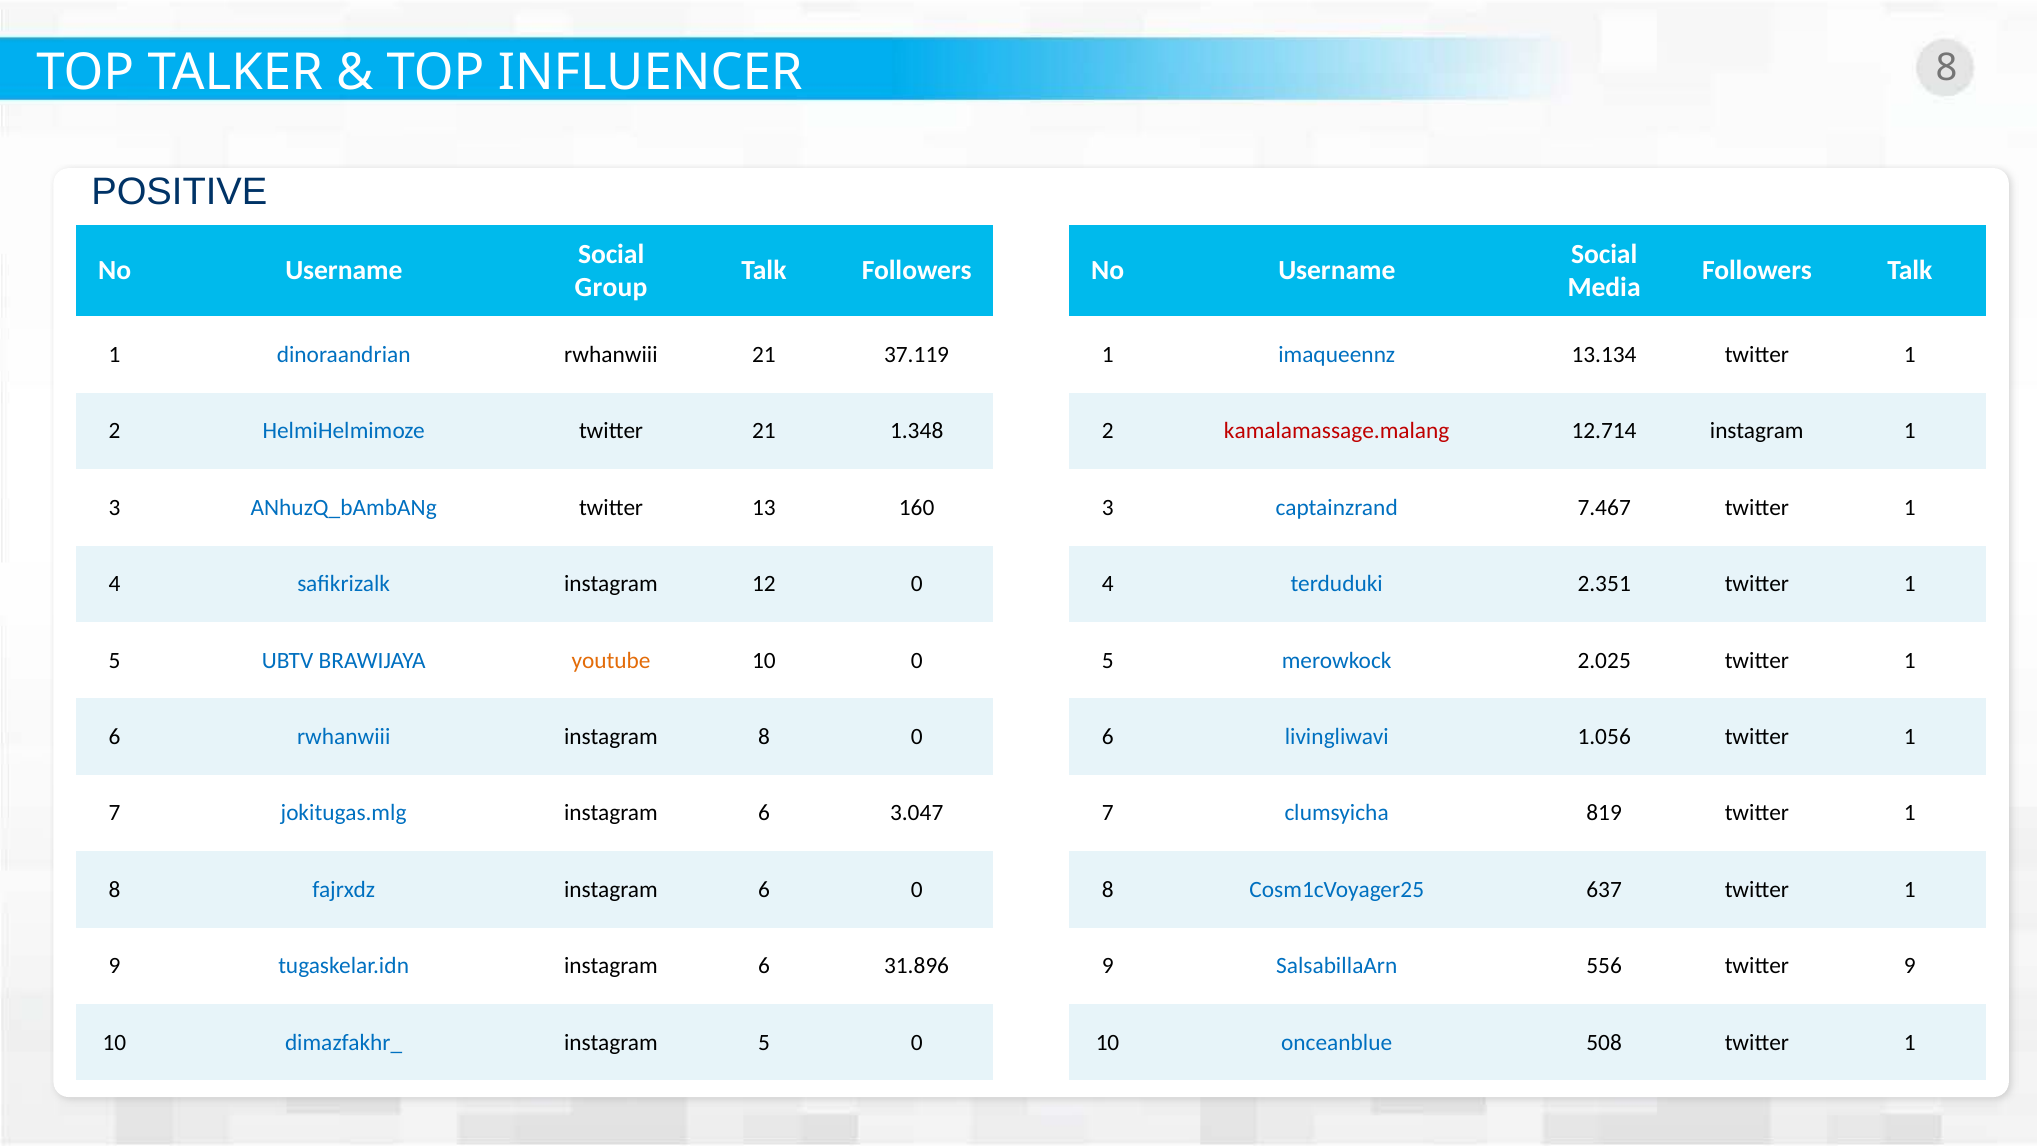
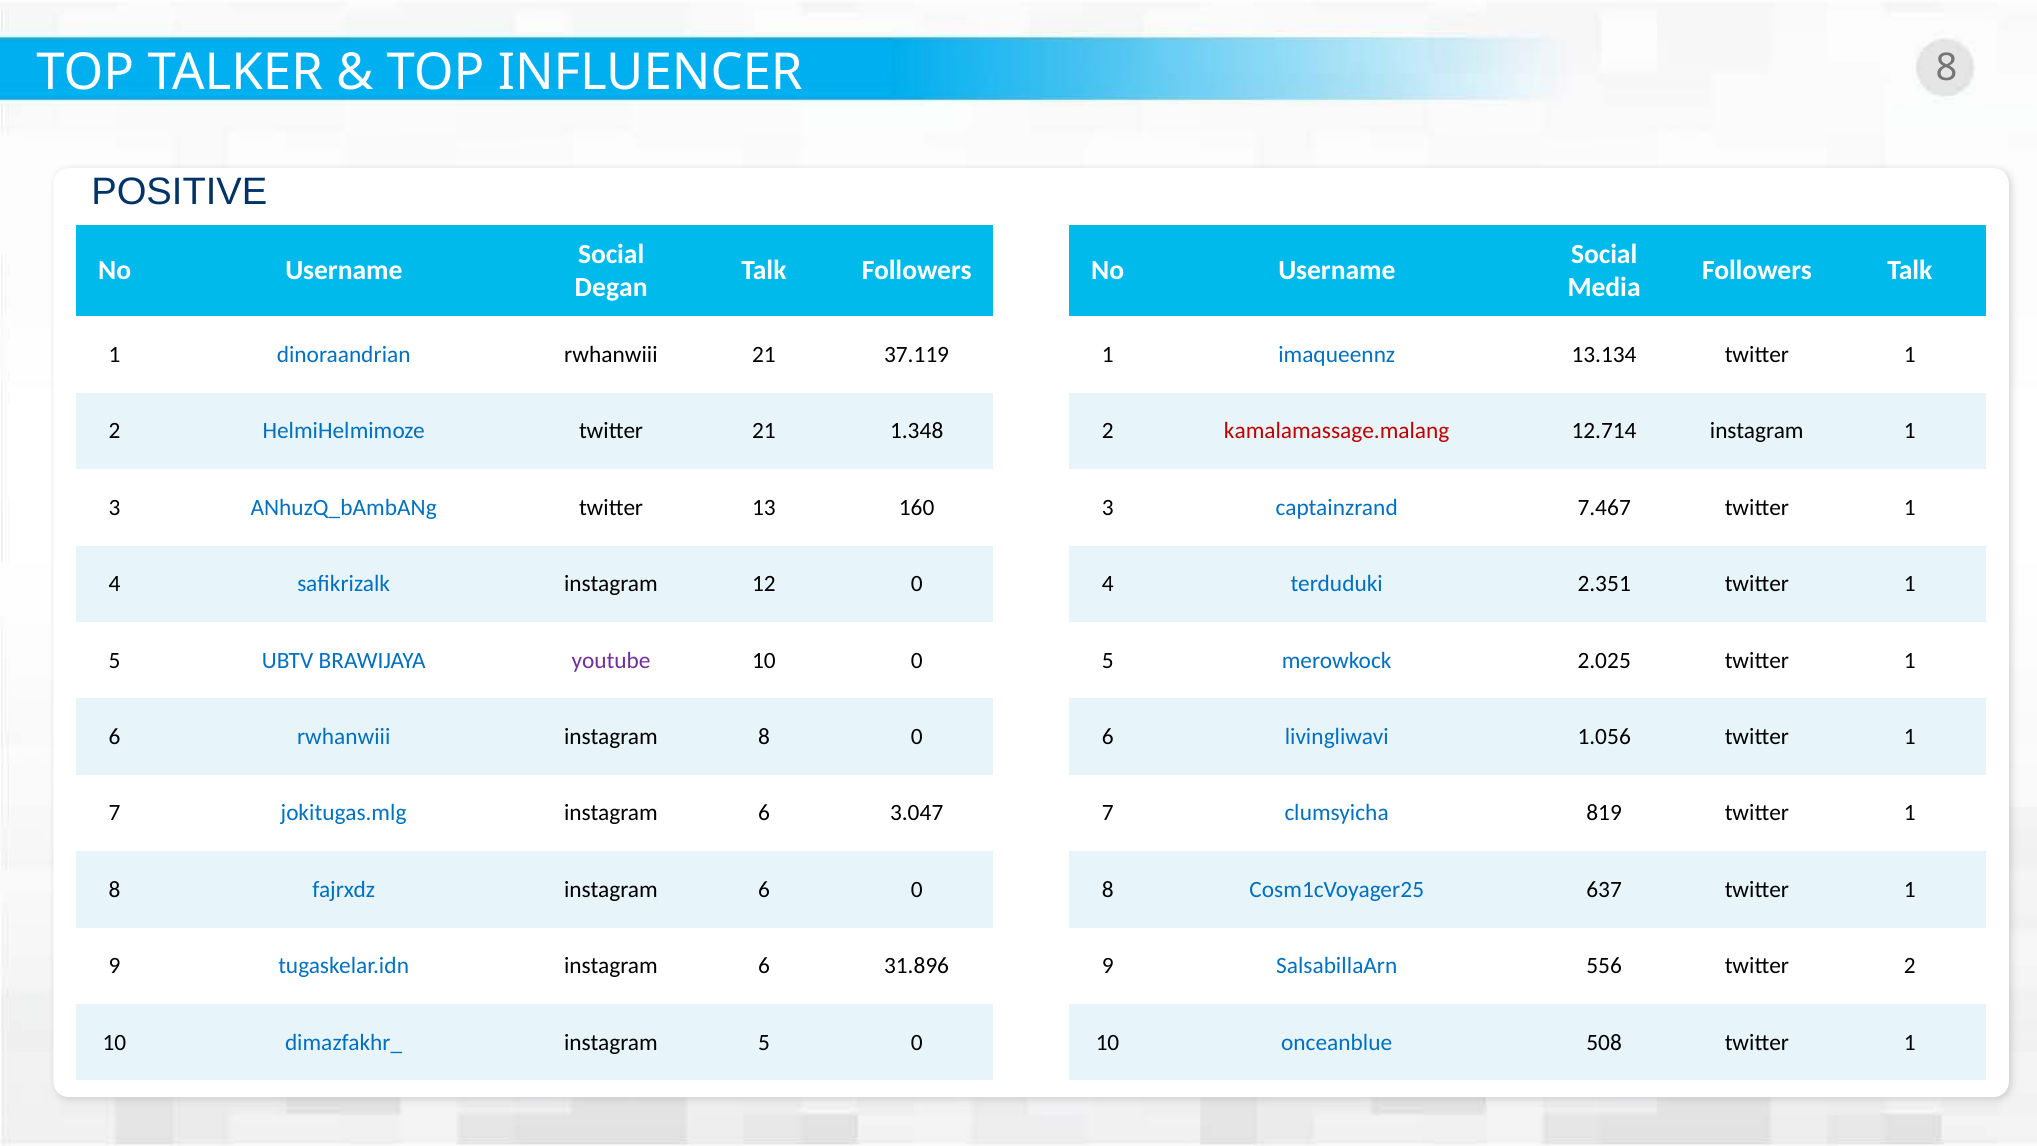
Group: Group -> Degan (611, 288)
youtube colour: orange -> purple (611, 660)
twitter 9: 9 -> 2 (1910, 966)
